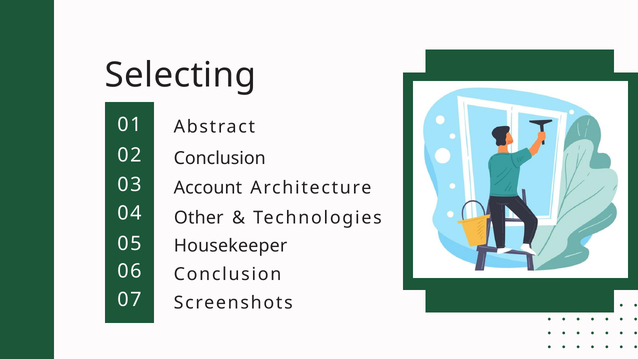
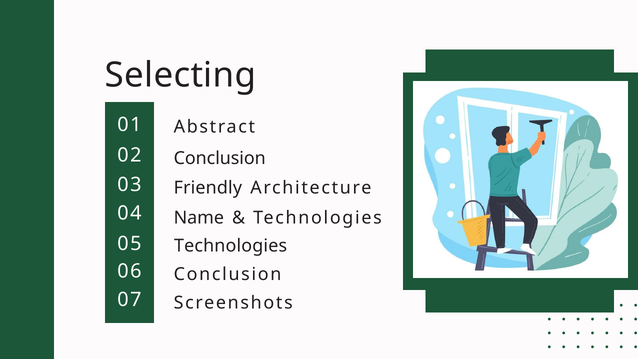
Account: Account -> Friendly (208, 188)
Other: Other -> Name (199, 218)
Housekeeper: Housekeeper -> Technologies (231, 246)
